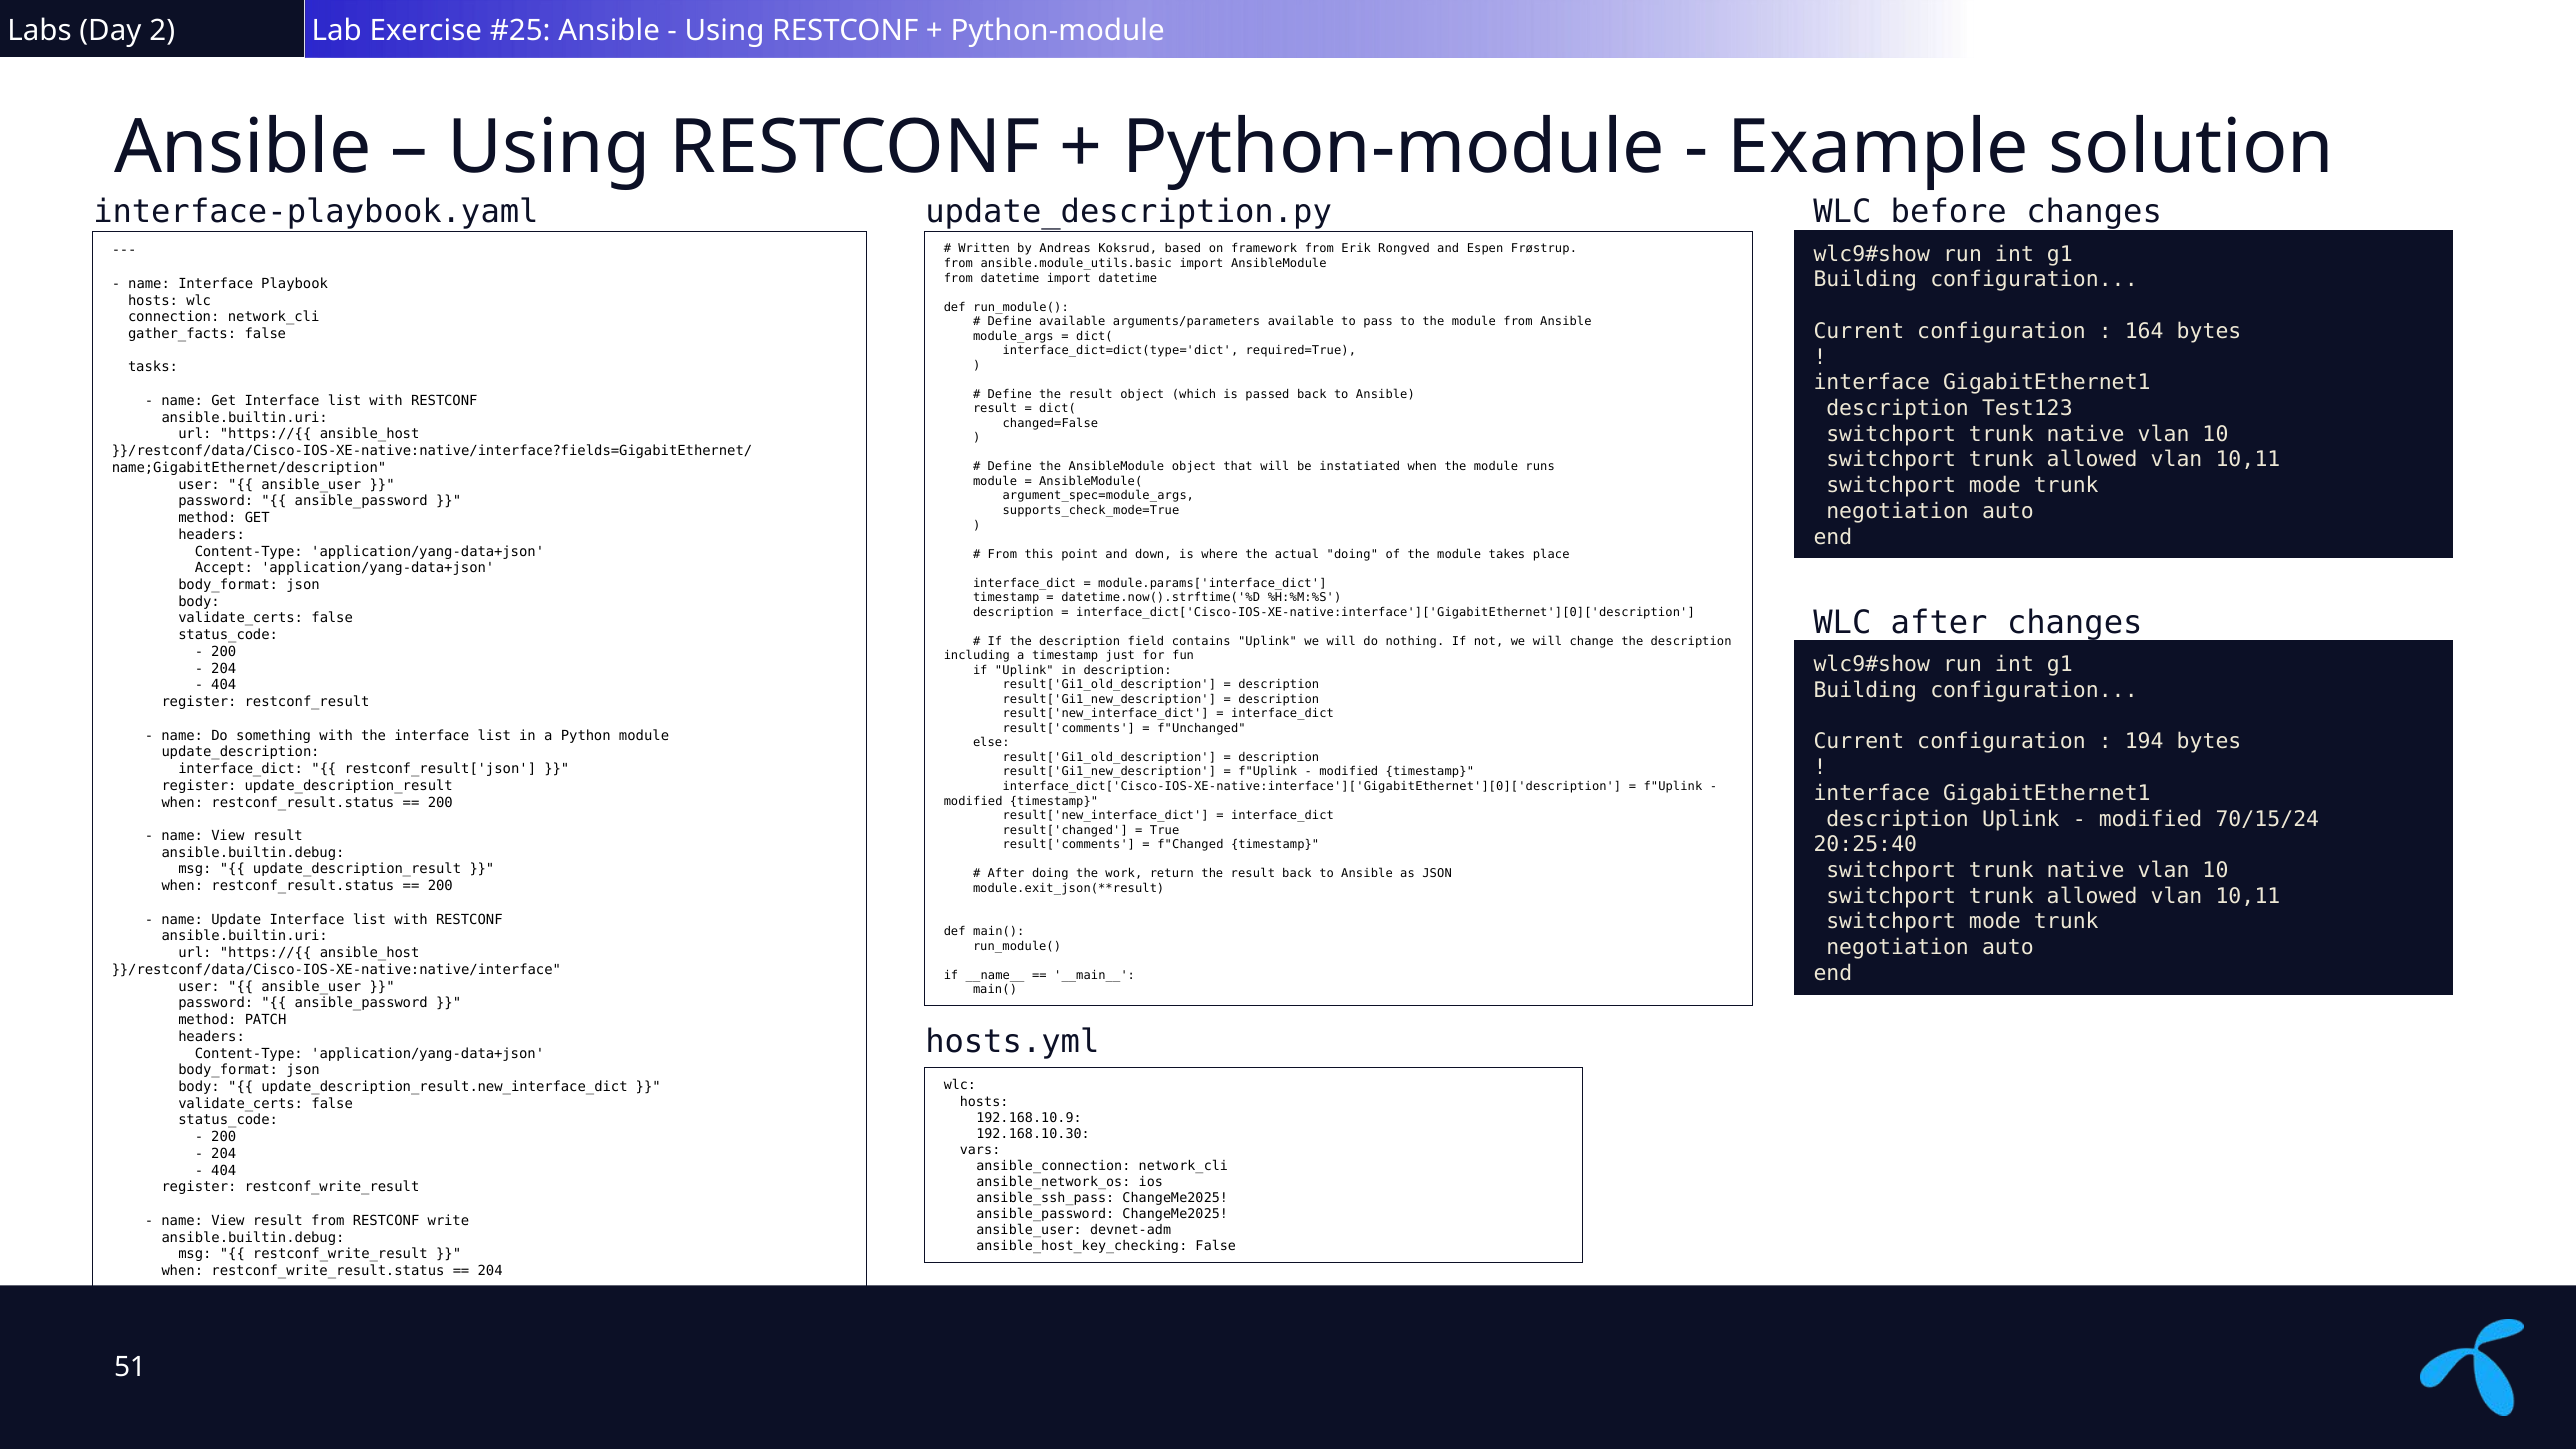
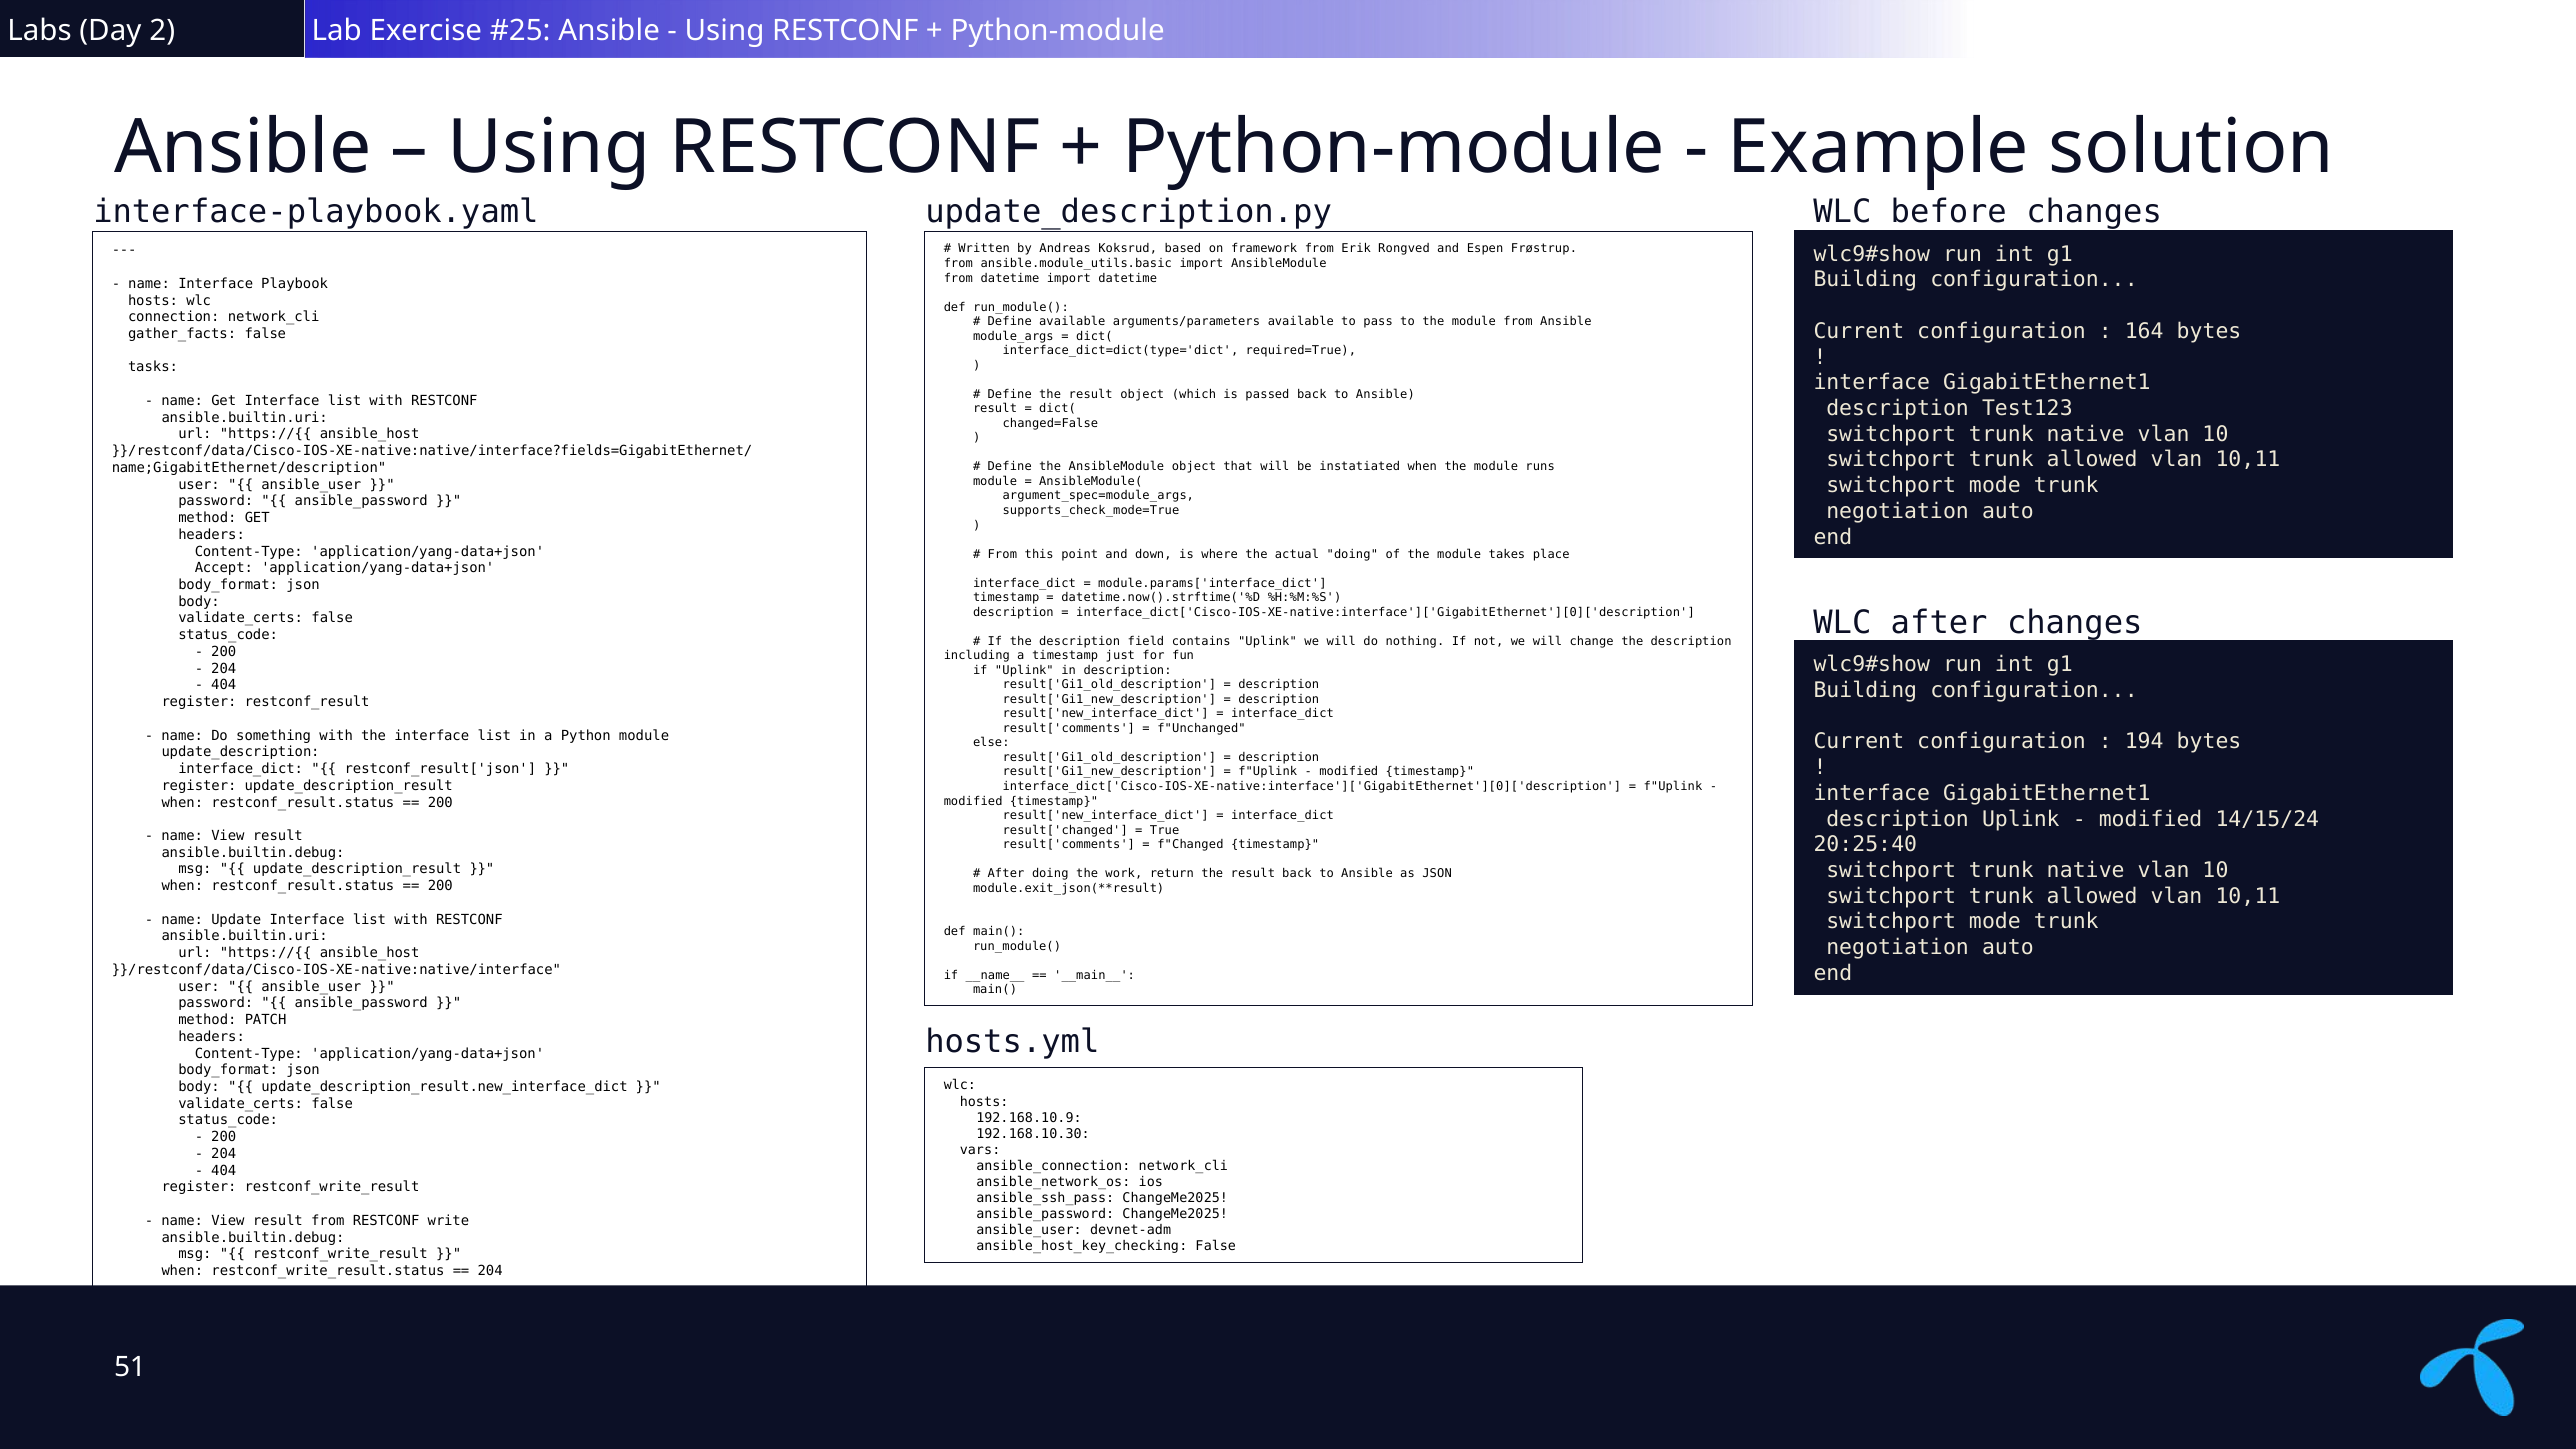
70/15/24: 70/15/24 -> 14/15/24 (2267, 819)
